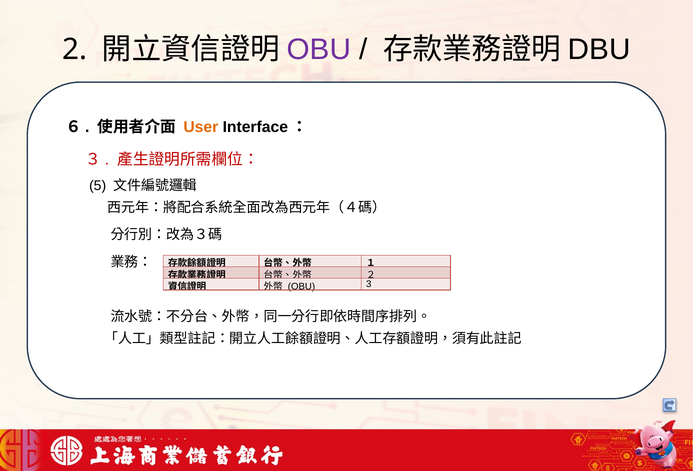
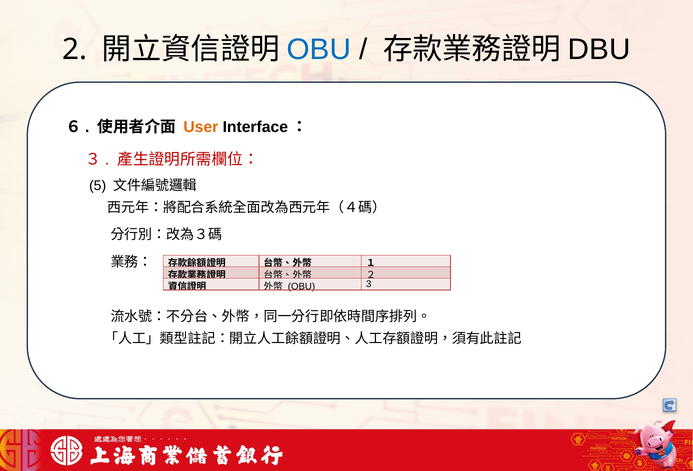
OBU colour: purple -> blue (319, 49)
